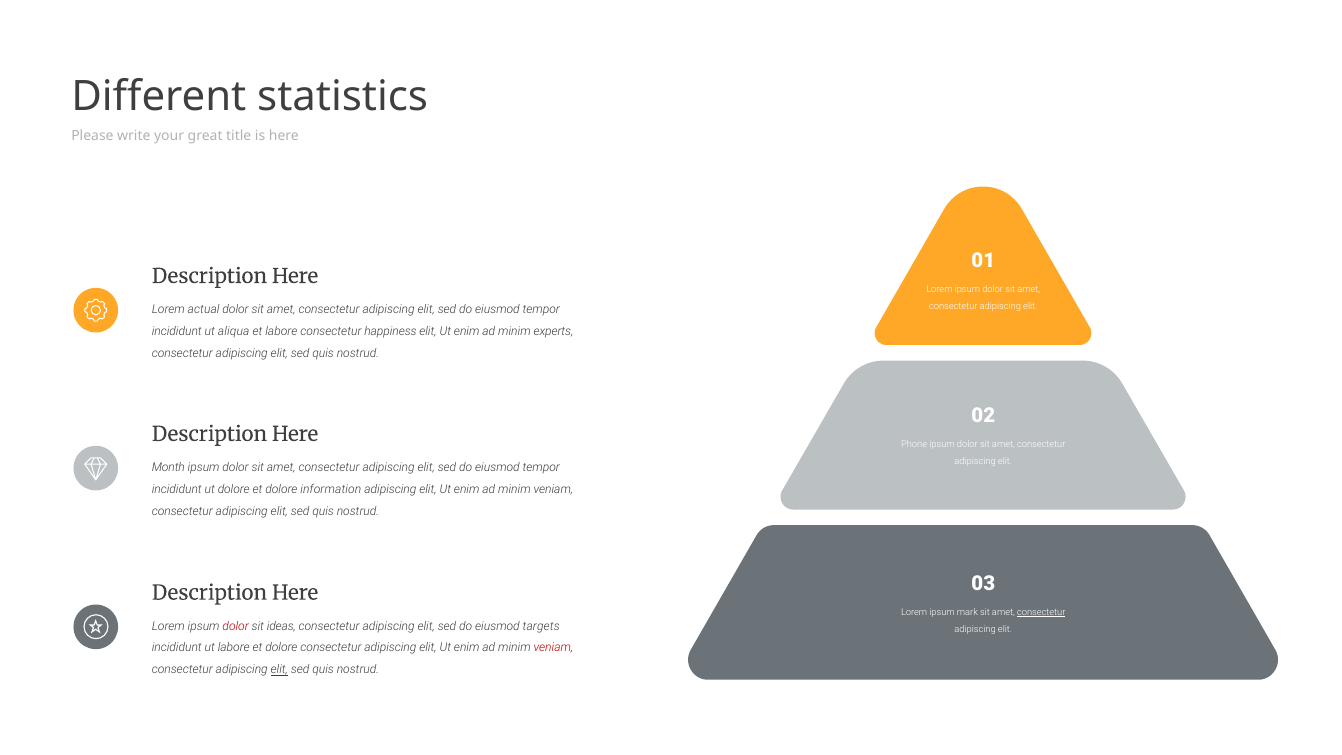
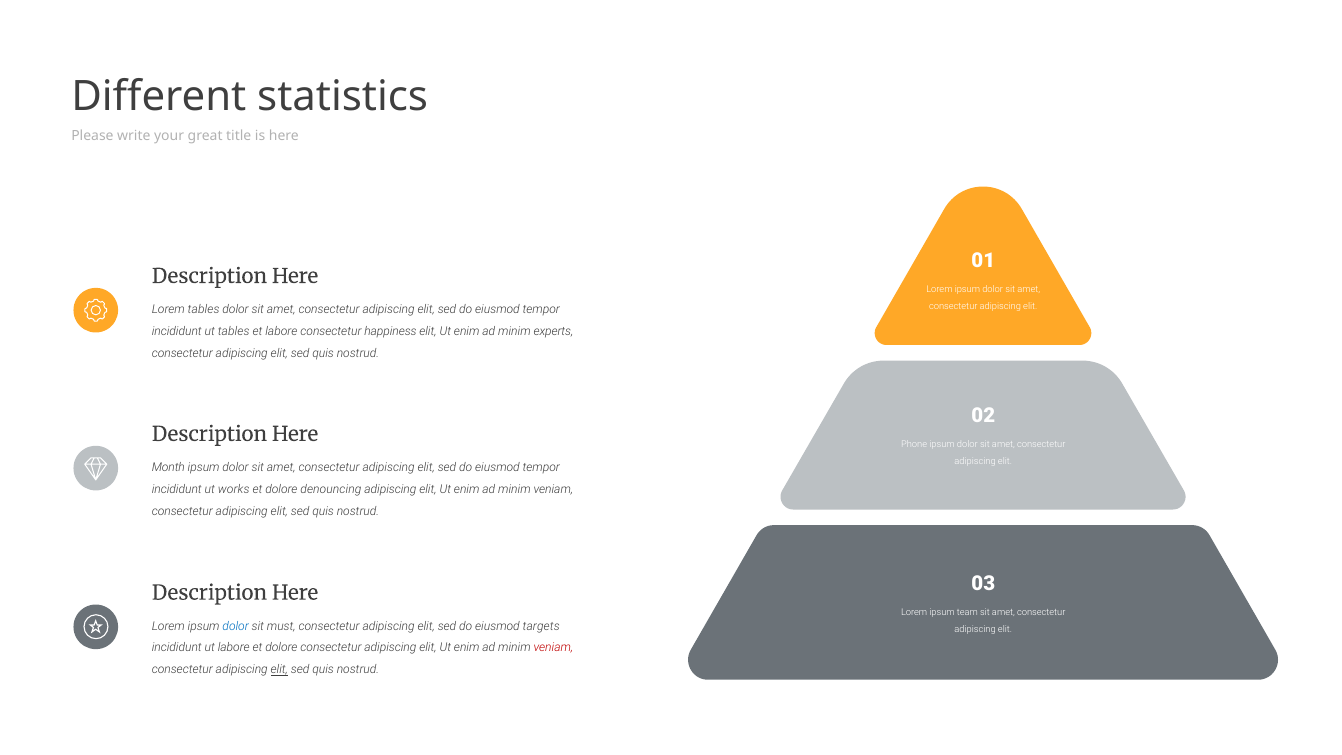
Lorem actual: actual -> tables (204, 309)
ut aliqua: aliqua -> tables (234, 331)
ut dolore: dolore -> works (234, 489)
information: information -> denouncing (331, 489)
mark: mark -> team (967, 613)
consectetur underline: present -> none (1041, 613)
dolor colour: red -> blue (236, 626)
ideas: ideas -> must (281, 626)
